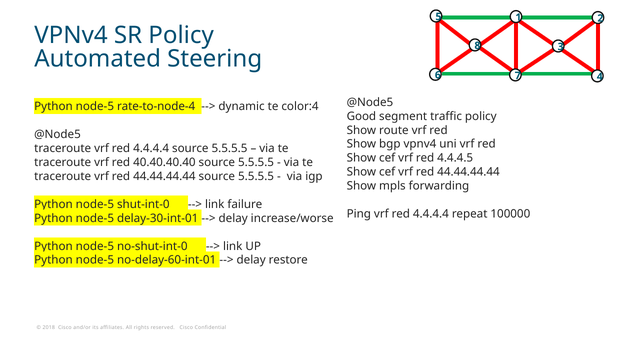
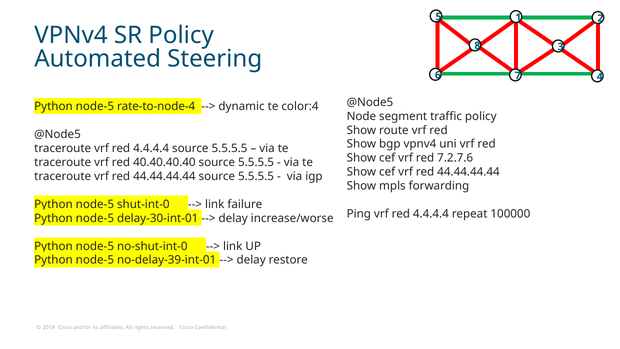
Good: Good -> Node (361, 116)
4.4.4.5: 4.4.4.5 -> 7.2.7.6 (455, 158)
no-delay-60-int-01: no-delay-60-int-01 -> no-delay-39-int-01 (167, 260)
